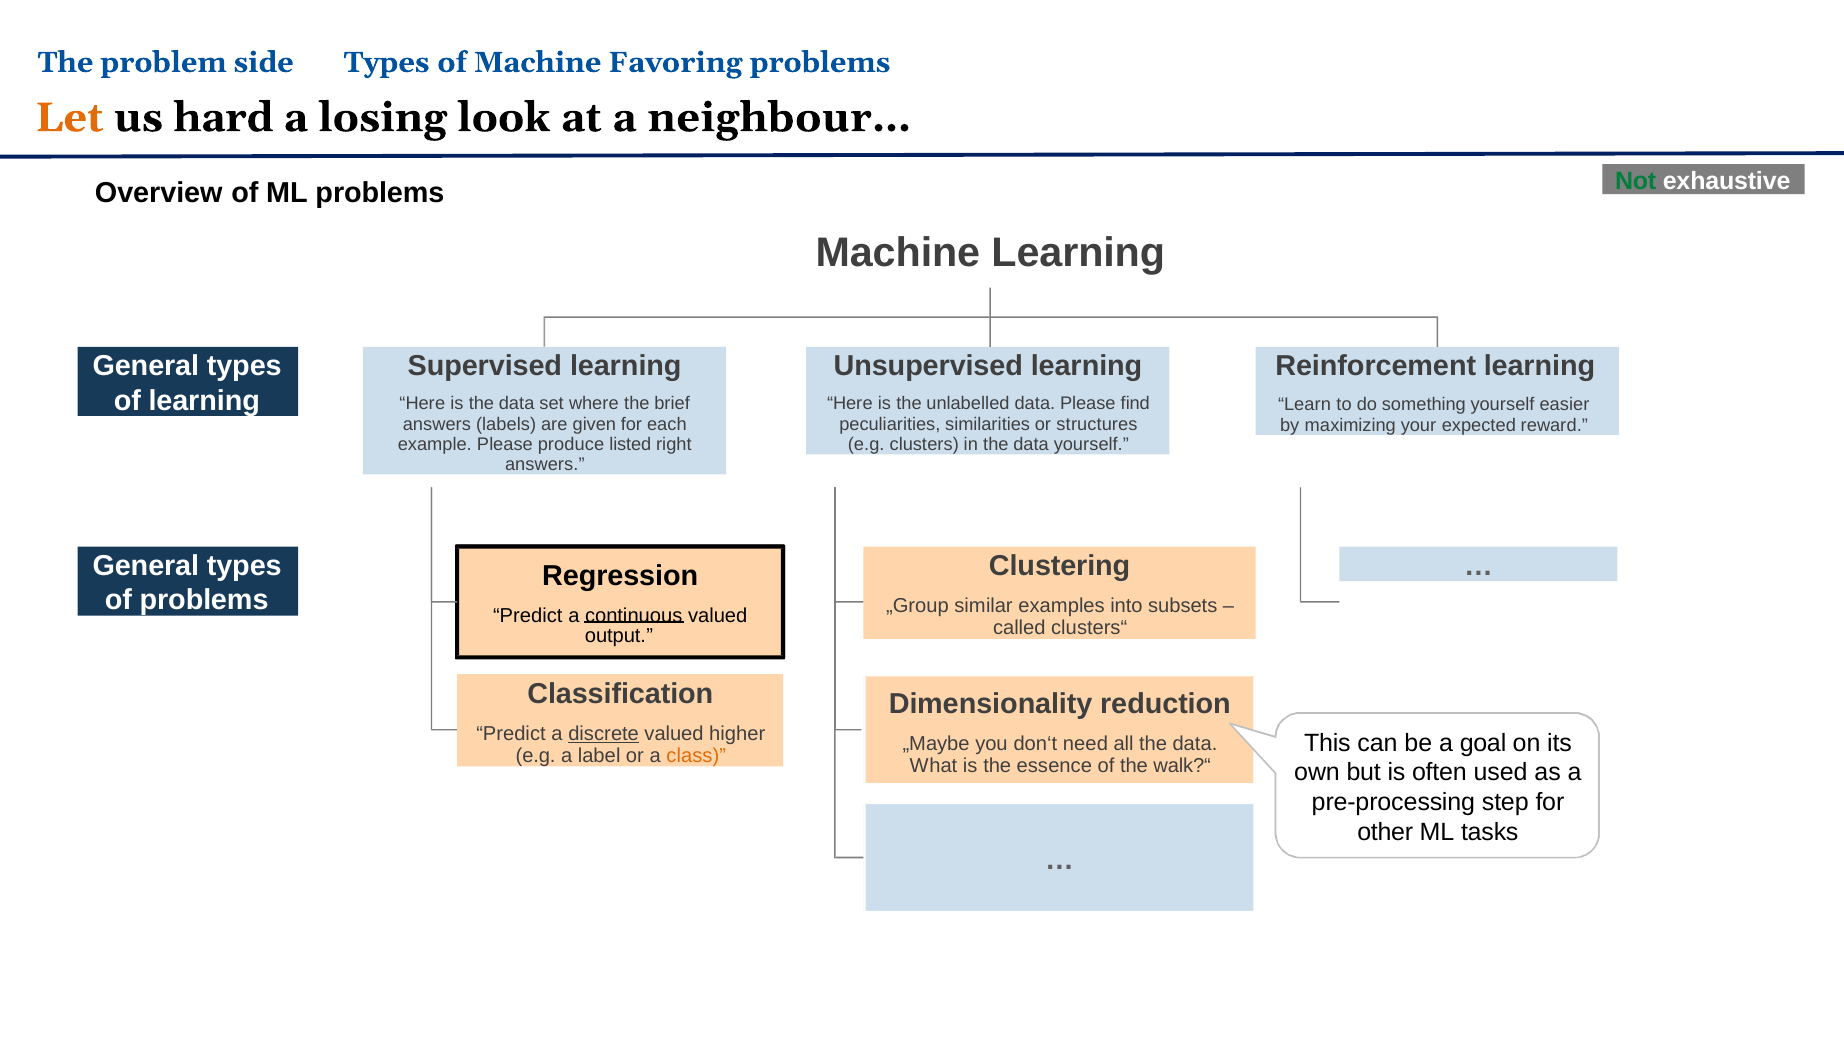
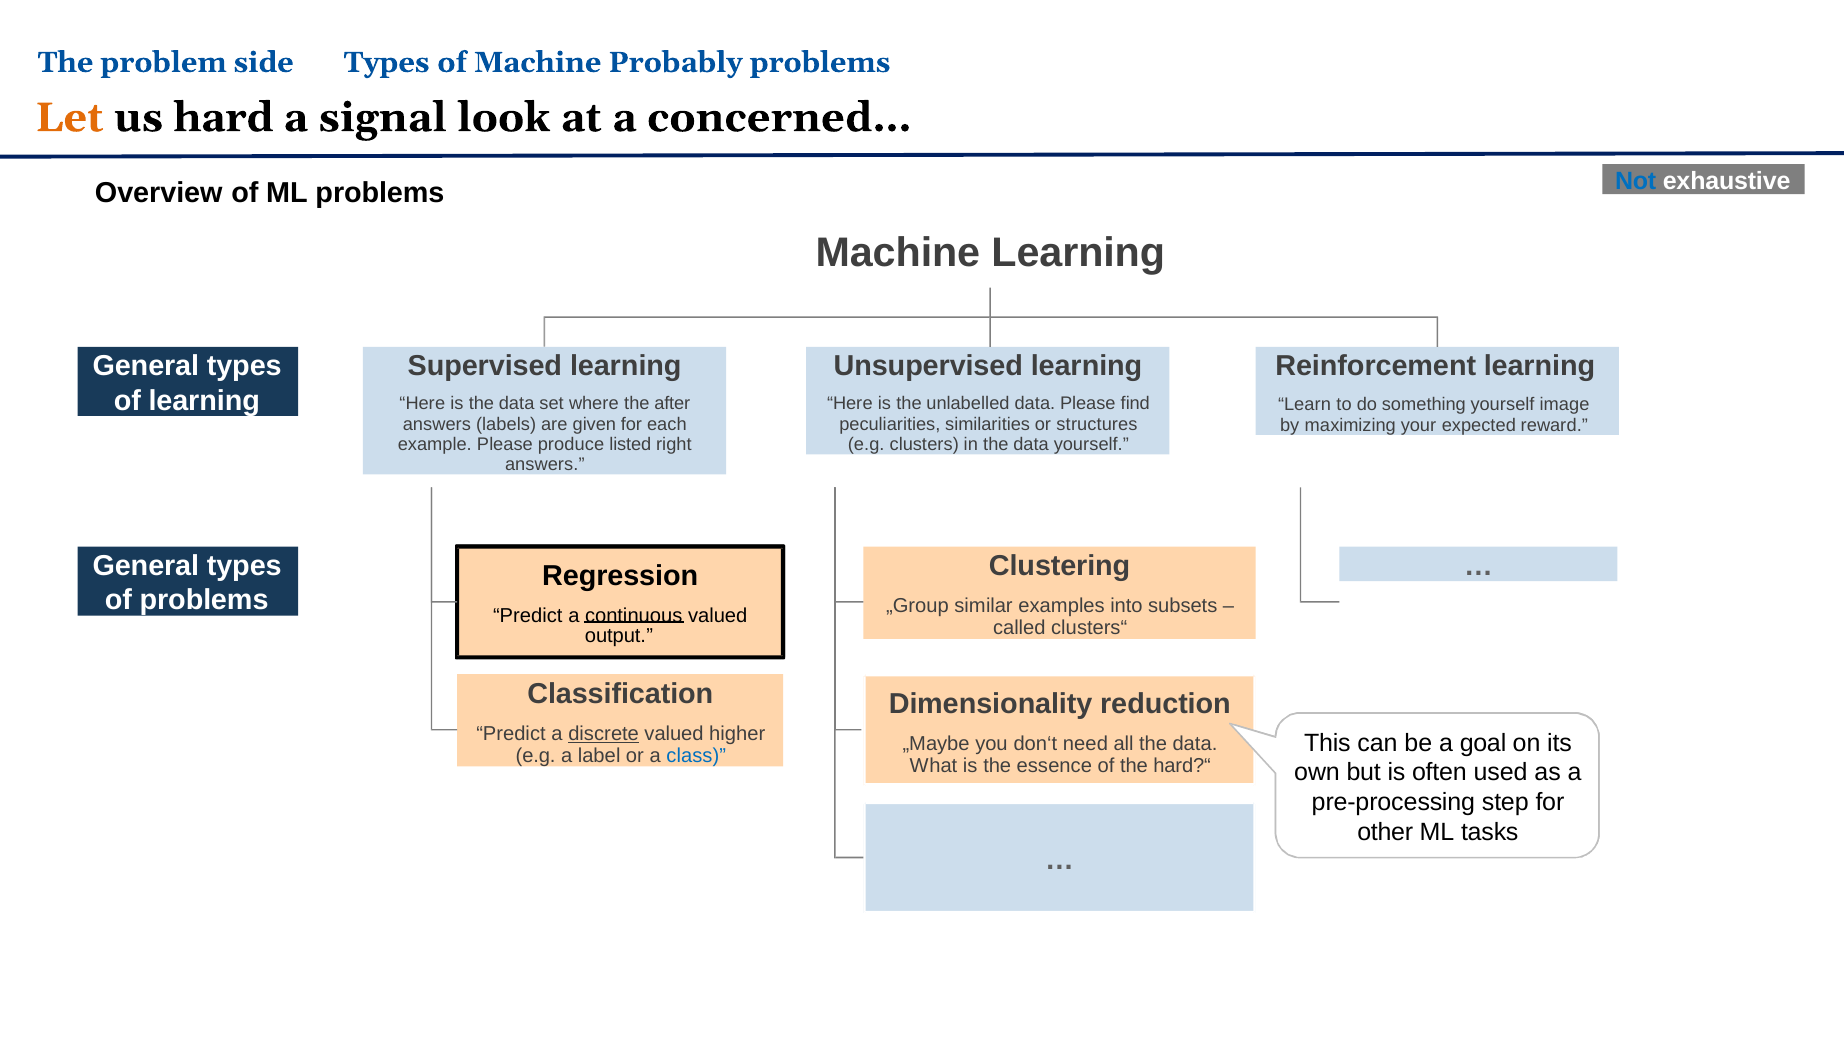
Favoring: Favoring -> Probably (676, 62)
losing: losing -> signal (383, 118)
neighbour…: neighbour… -> concerned… (779, 118)
Not colour: green -> blue (1636, 181)
brief: brief -> after (672, 404)
easier: easier -> image (1564, 405)
class colour: orange -> blue (696, 756)
walk?“: walk?“ -> hard?“ (1182, 766)
